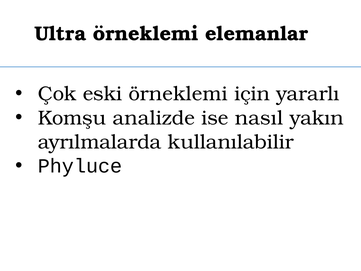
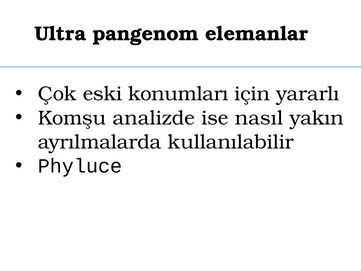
Ultra örneklemi: örneklemi -> pangenom (146, 34)
eski örneklemi: örneklemi -> konumları (178, 94)
